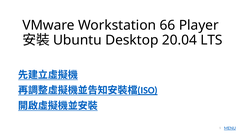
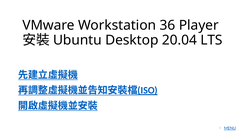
66: 66 -> 36 (167, 25)
